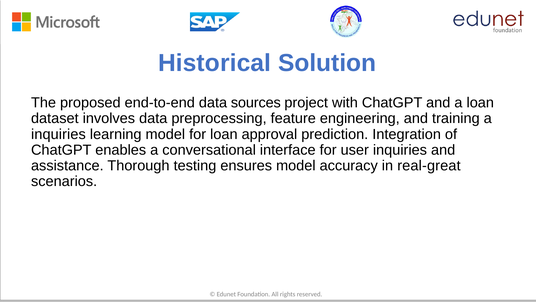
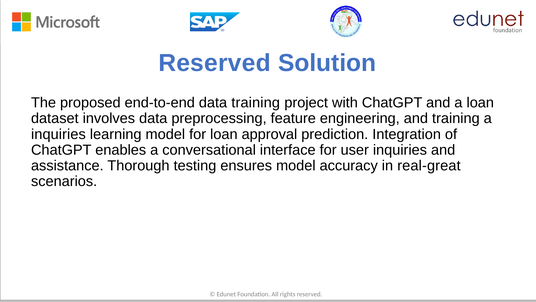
Historical: Historical -> Reserved (215, 63)
data sources: sources -> training (256, 103)
